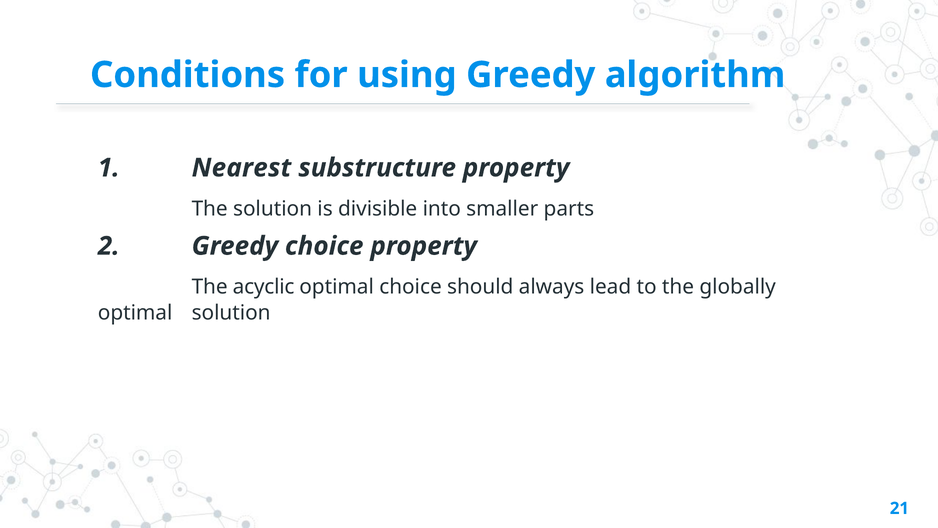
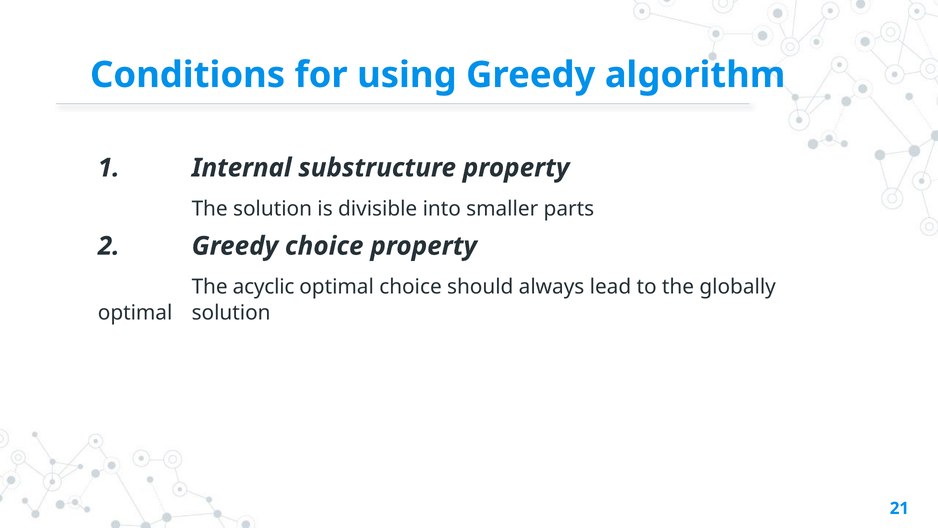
Nearest: Nearest -> Internal (242, 168)
